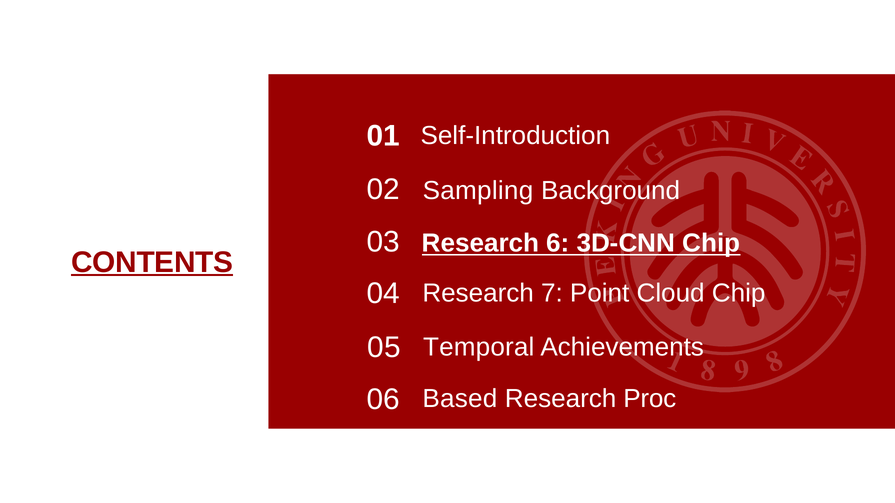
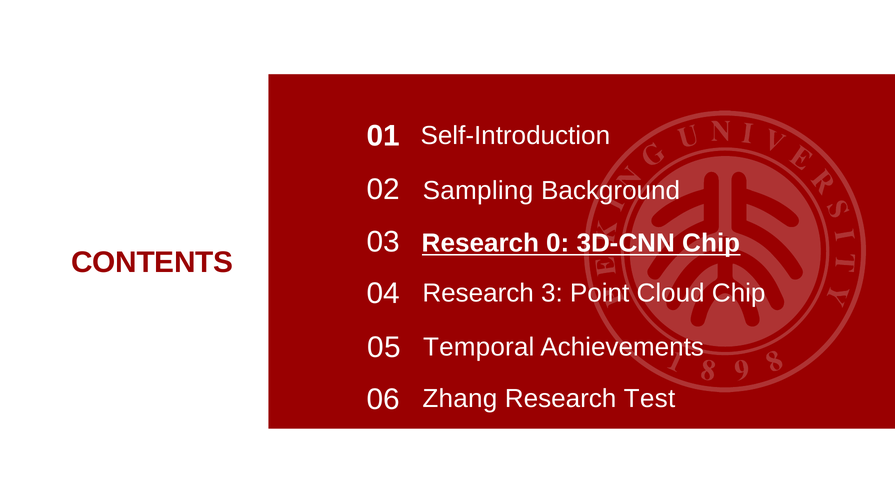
6: 6 -> 0 (558, 243)
CONTENTS underline: present -> none (152, 263)
7: 7 -> 3 (552, 293)
Based: Based -> Zhang (460, 399)
Proc: Proc -> Test (649, 399)
